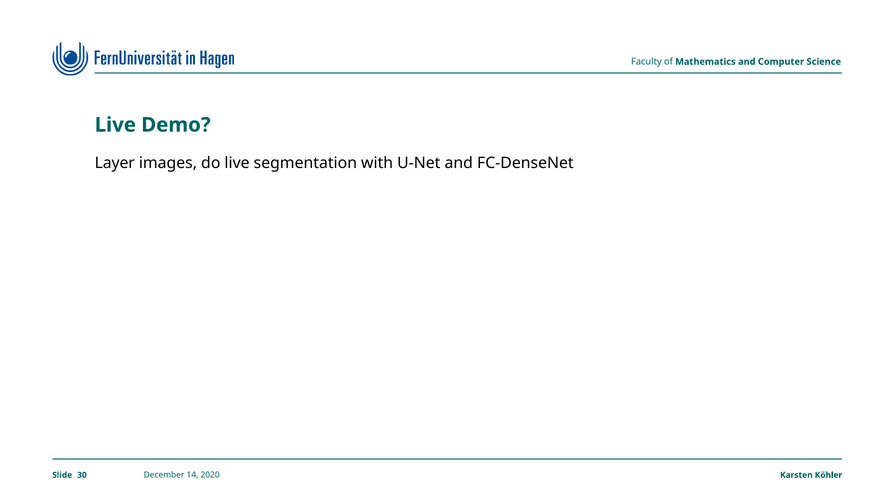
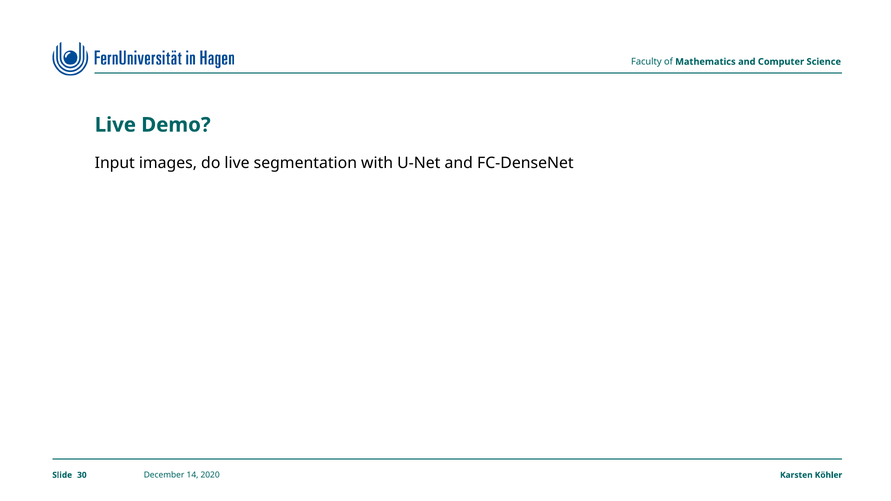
Layer: Layer -> Input (115, 163)
